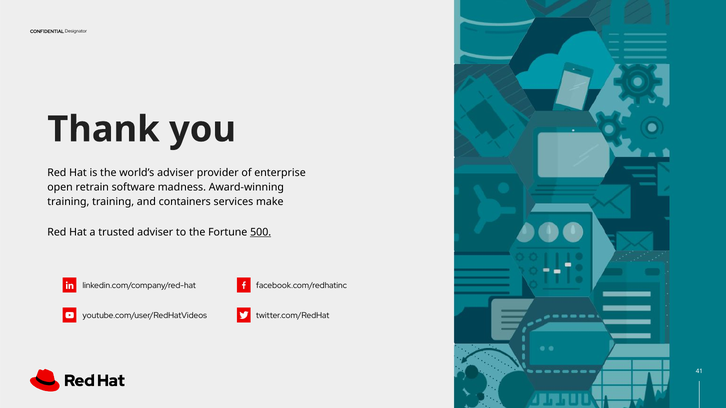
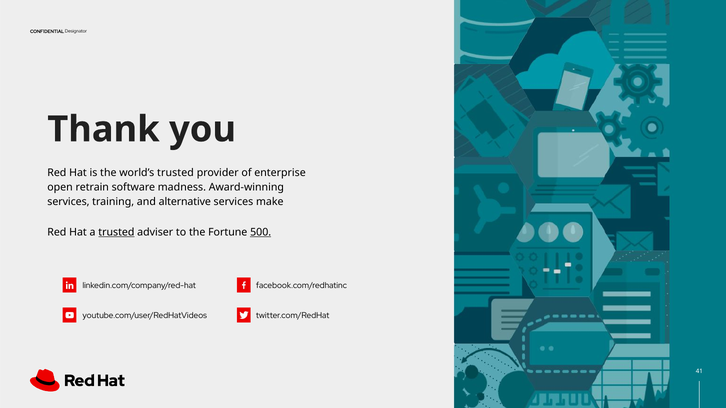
world’s adviser: adviser -> trusted (175, 173)
training: training -> services (68, 202)
containers: containers -> alternative (185, 202)
trusted underline: none -> present (116, 233)
